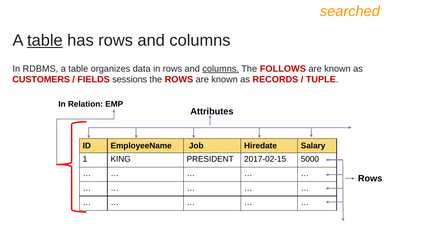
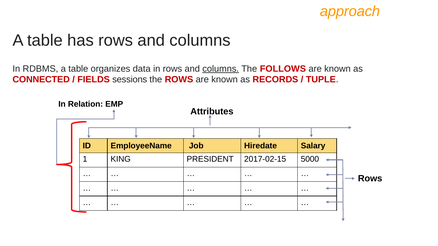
searched: searched -> approach (350, 11)
table underline: present -> none (45, 41)
CUSTOMERS: CUSTOMERS -> CONNECTED (41, 80)
